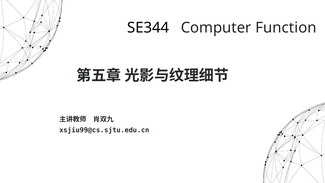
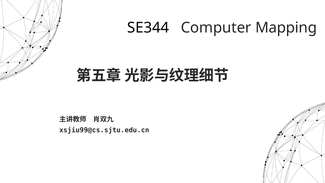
Function: Function -> Mapping (286, 28)
